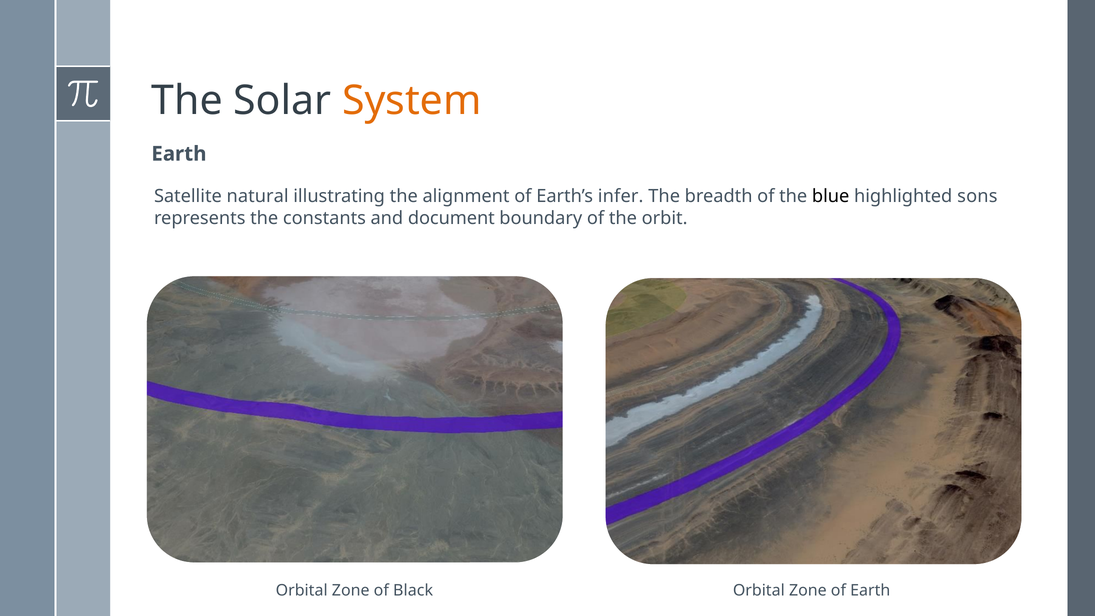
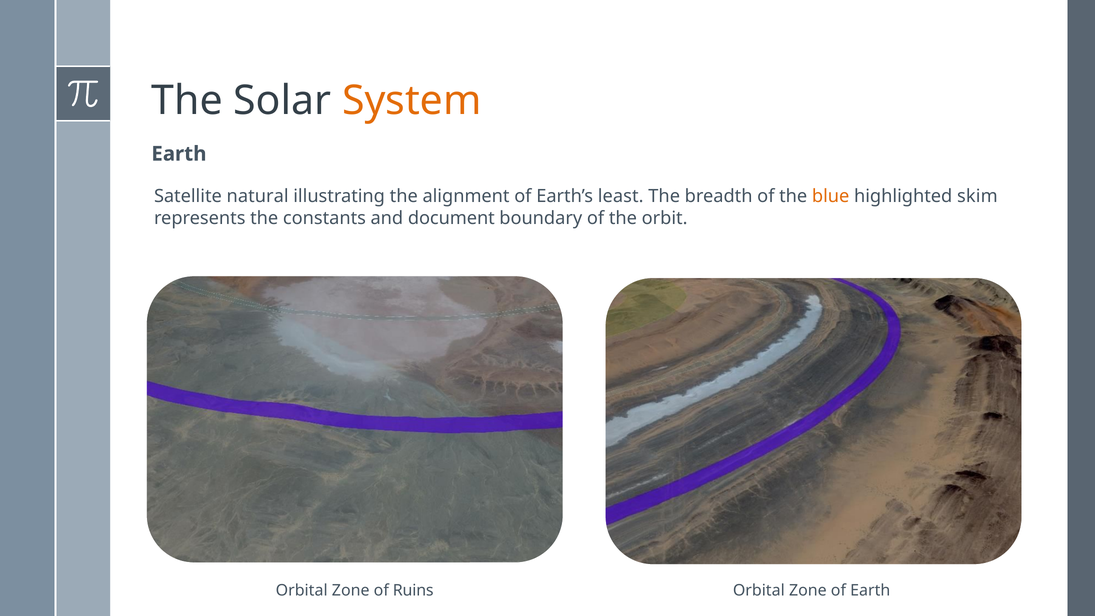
infer: infer -> least (621, 196)
blue colour: black -> orange (831, 196)
sons: sons -> skim (977, 196)
Black: Black -> Ruins (413, 591)
